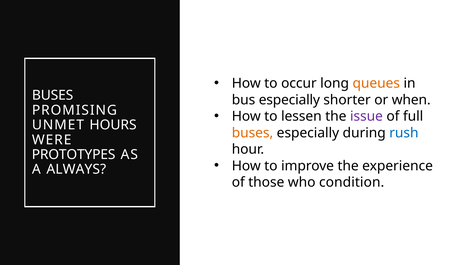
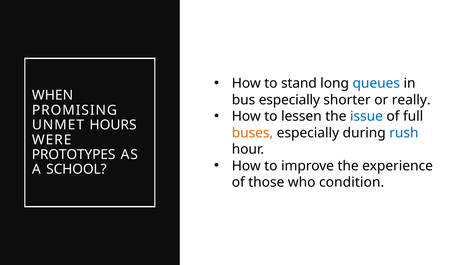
occur: occur -> stand (299, 83)
queues colour: orange -> blue (376, 83)
BUSES: BUSES -> WHEN (53, 95)
when: when -> really (411, 100)
issue colour: purple -> blue (366, 116)
ALWAYS: ALWAYS -> SCHOOL (76, 169)
